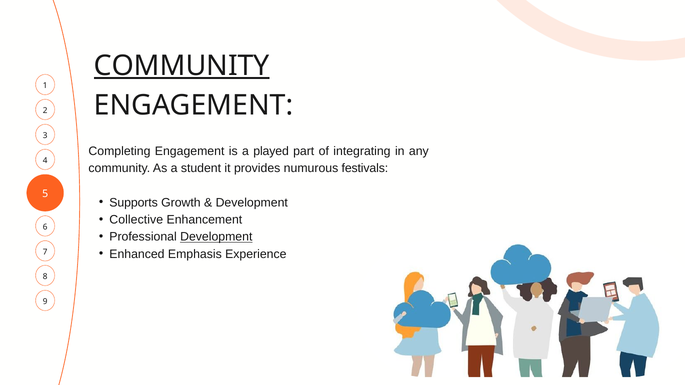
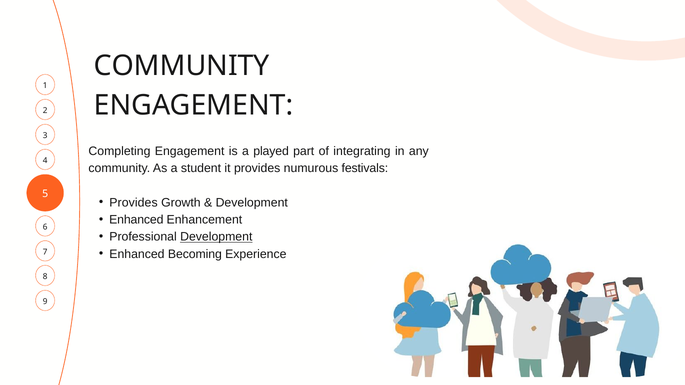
COMMUNITY underline: present -> none (182, 66)
Supports: Supports -> Provides (133, 203)
Collective: Collective -> Enhanced (136, 220)
Emphasis: Emphasis -> Becoming (195, 254)
